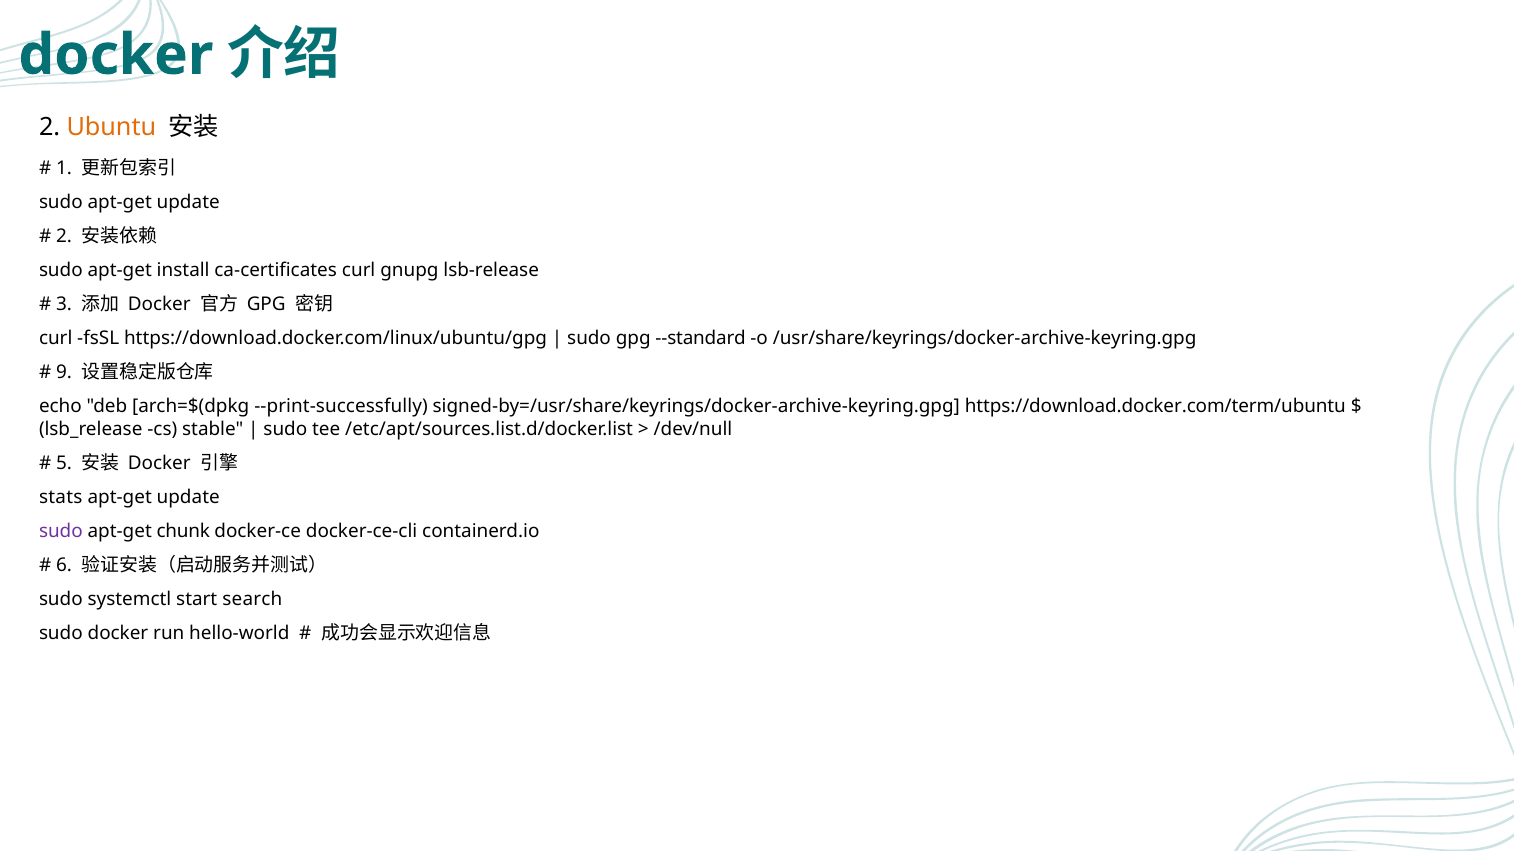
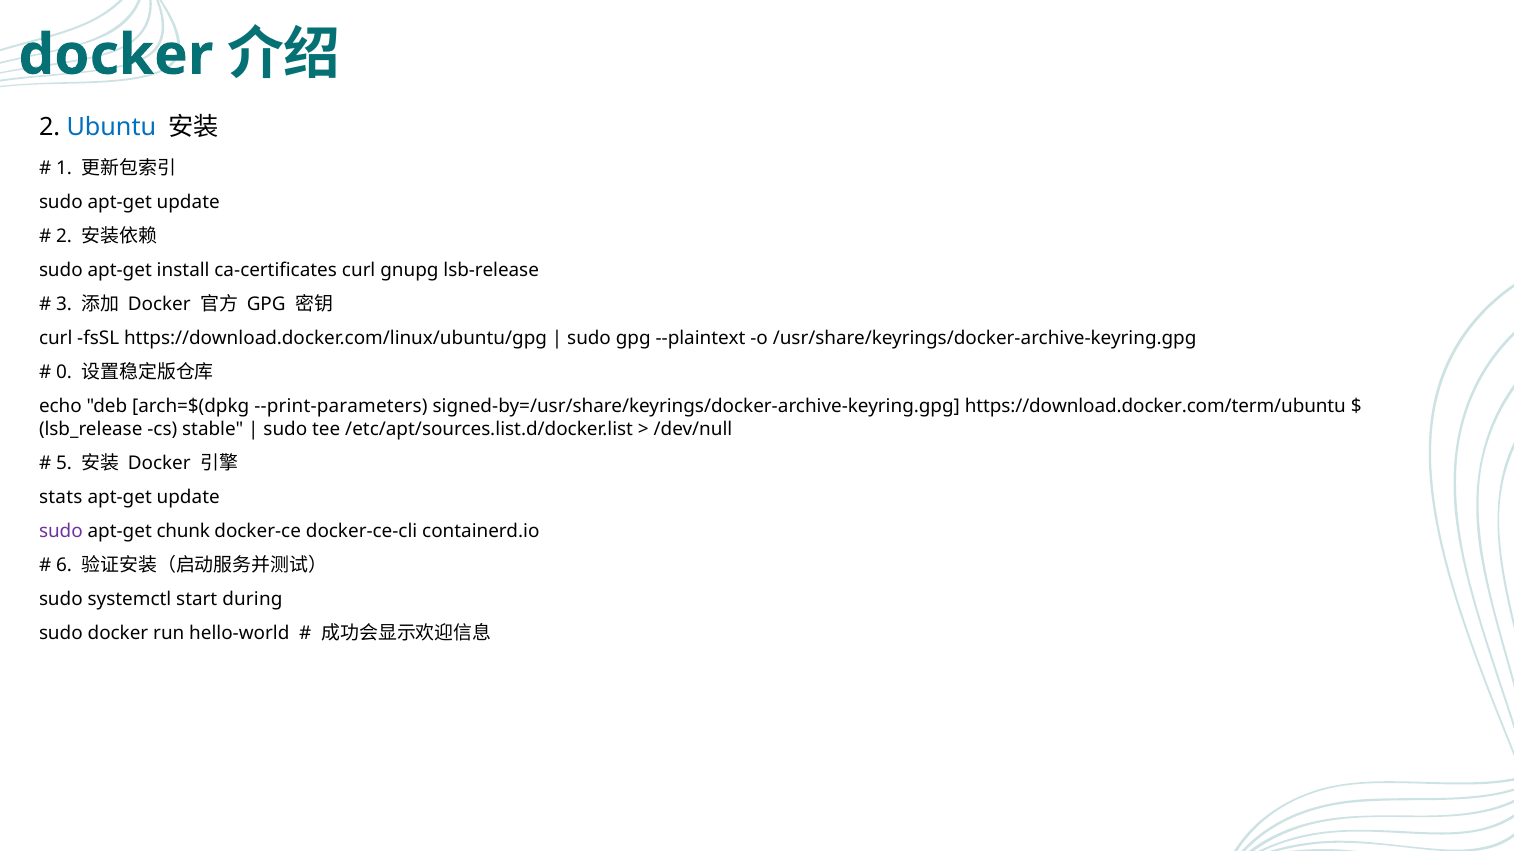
Ubuntu colour: orange -> blue (111, 127)
--standard: --standard -> --plaintext (701, 338)
9: 9 -> 0 (64, 372)
--print-successfully: --print-successfully -> --print-parameters (341, 407)
search: search -> during (252, 600)
